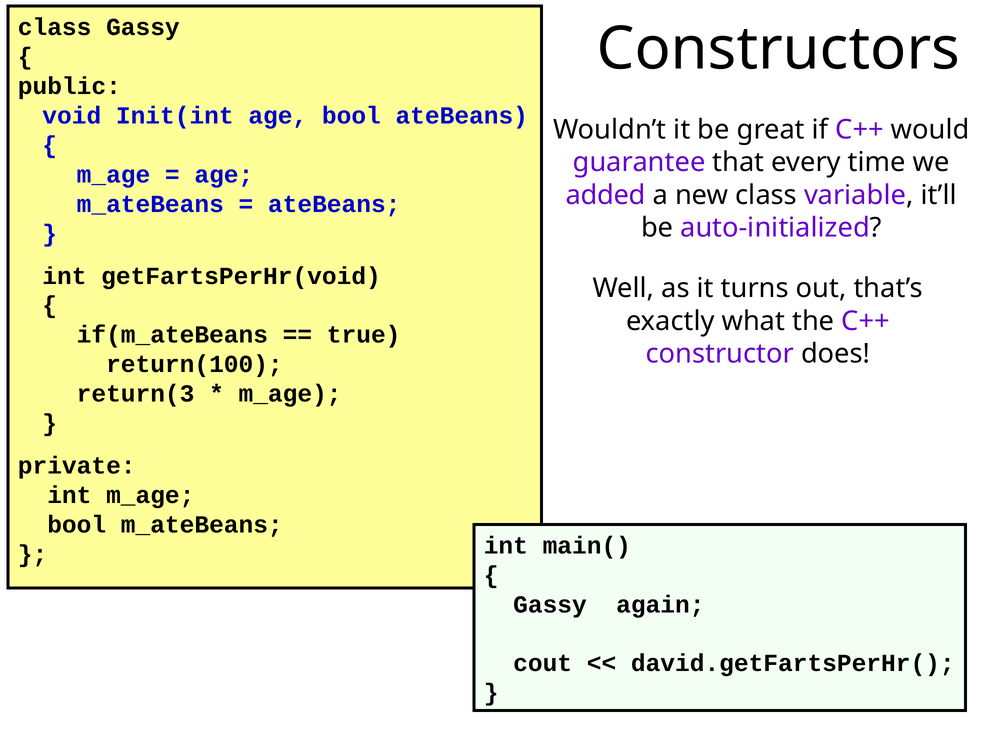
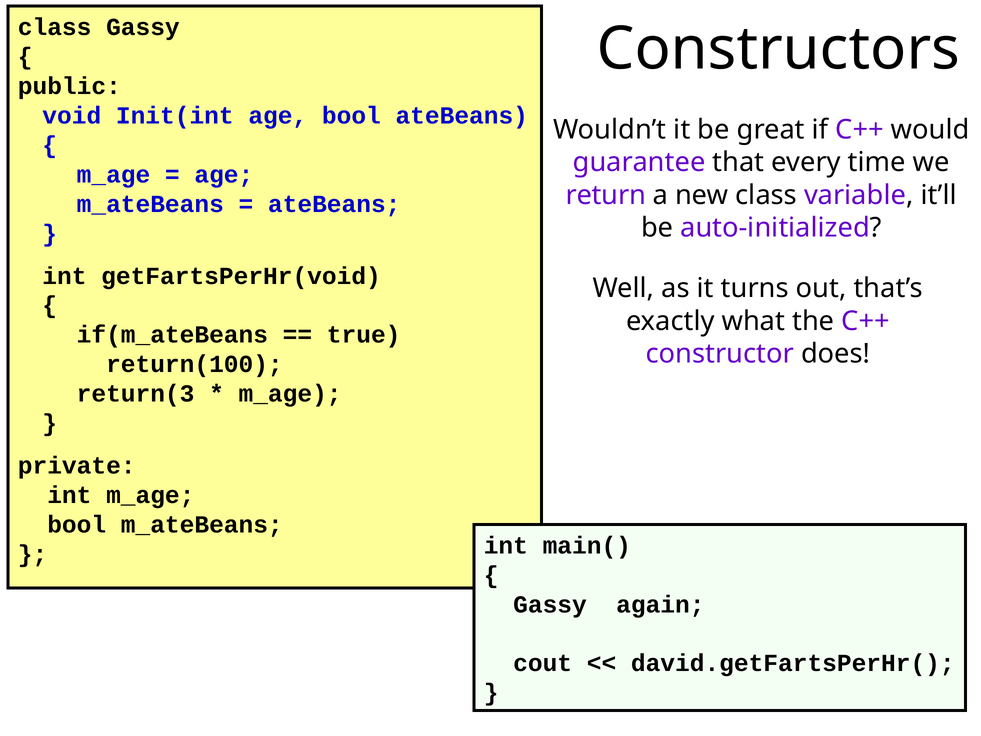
added: added -> return (606, 195)
